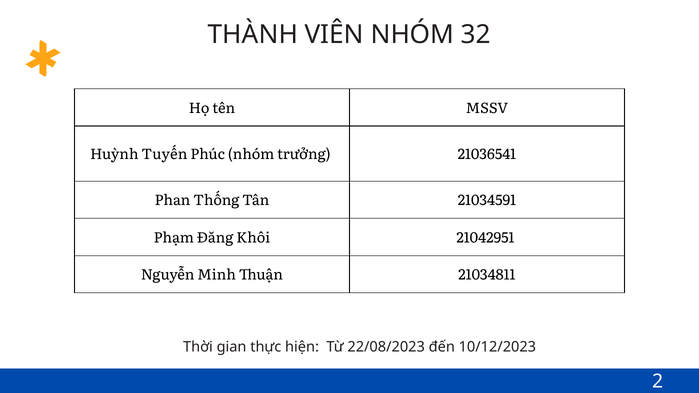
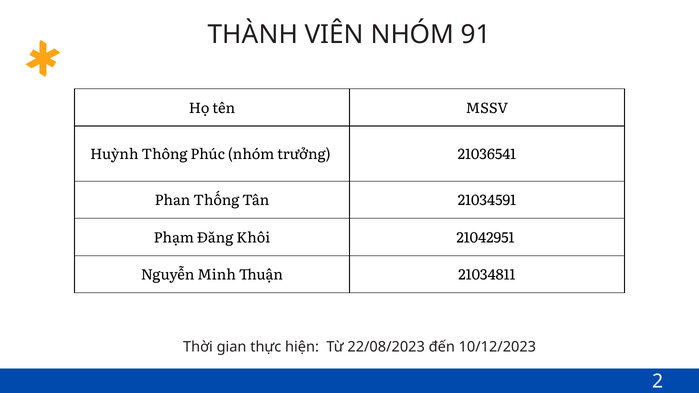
32: 32 -> 91 (476, 34)
Tuyến: Tuyến -> Thông (165, 155)
